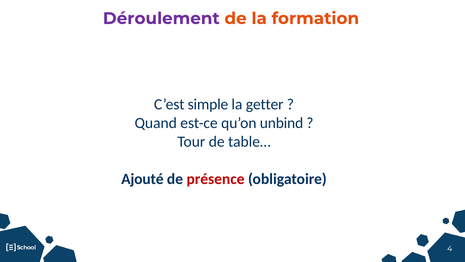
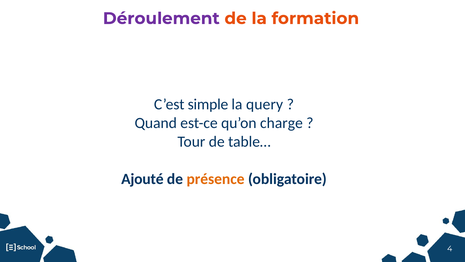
getter: getter -> query (265, 104)
unbind: unbind -> charge (281, 123)
présence colour: red -> orange (216, 179)
